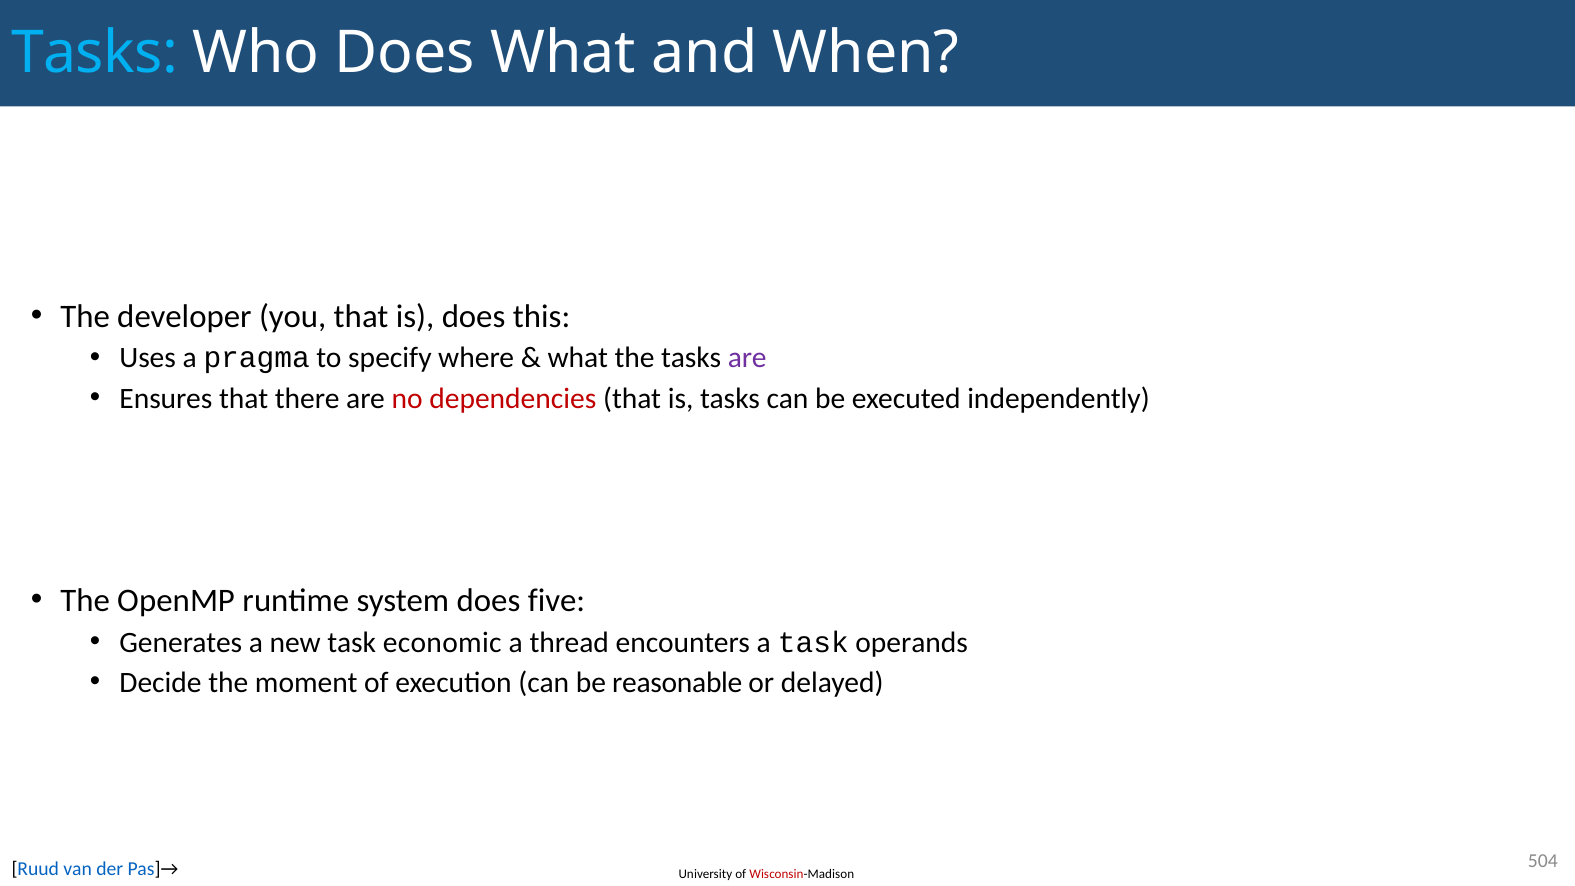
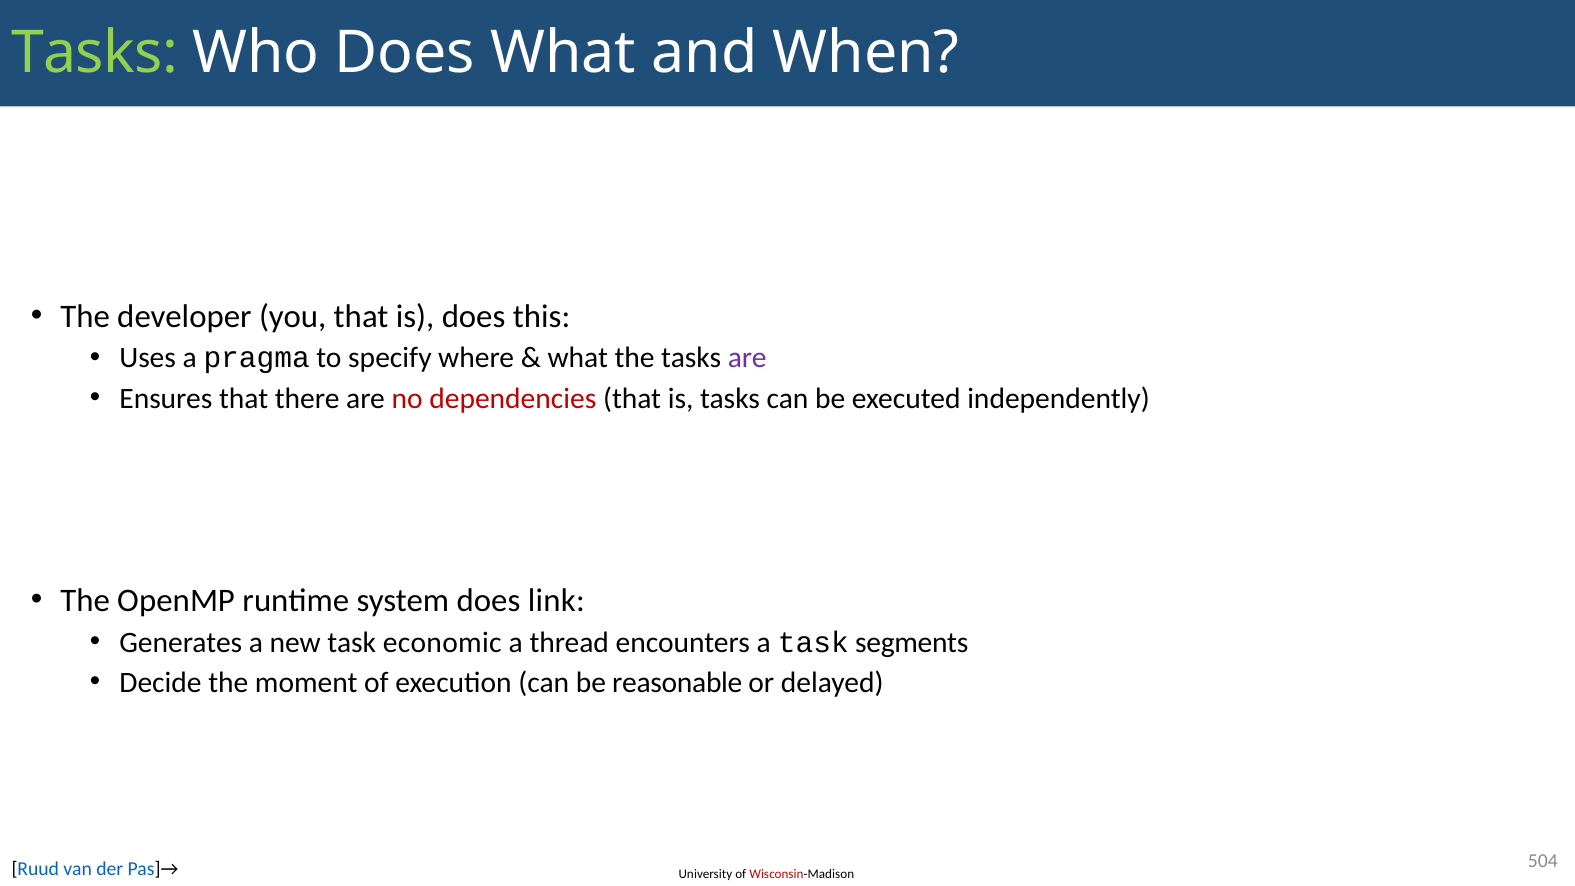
Tasks colour: light blue -> light green (95, 53)
five: five -> link (556, 600)
operands: operands -> segments (912, 642)
